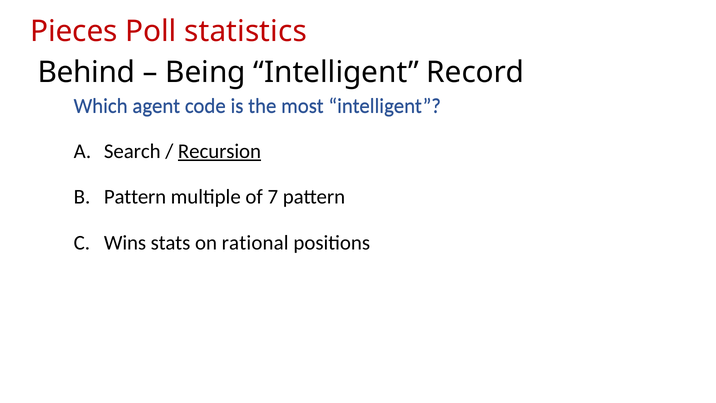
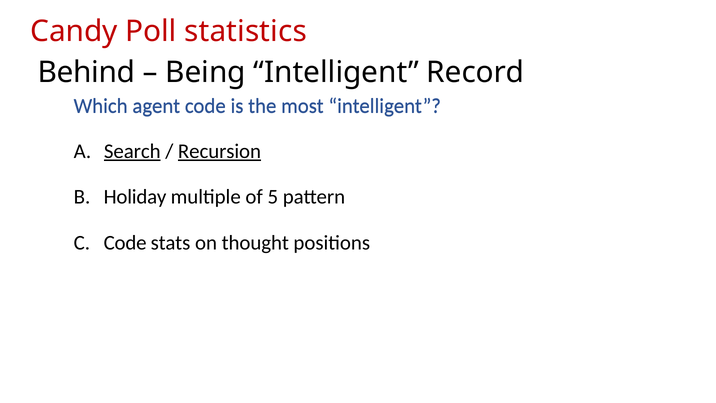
Pieces: Pieces -> Candy (74, 32)
Search underline: none -> present (132, 151)
Pattern: Pattern -> Holiday (135, 197)
7: 7 -> 5 (273, 197)
Wins: Wins -> Code (125, 243)
rational: rational -> thought (255, 243)
